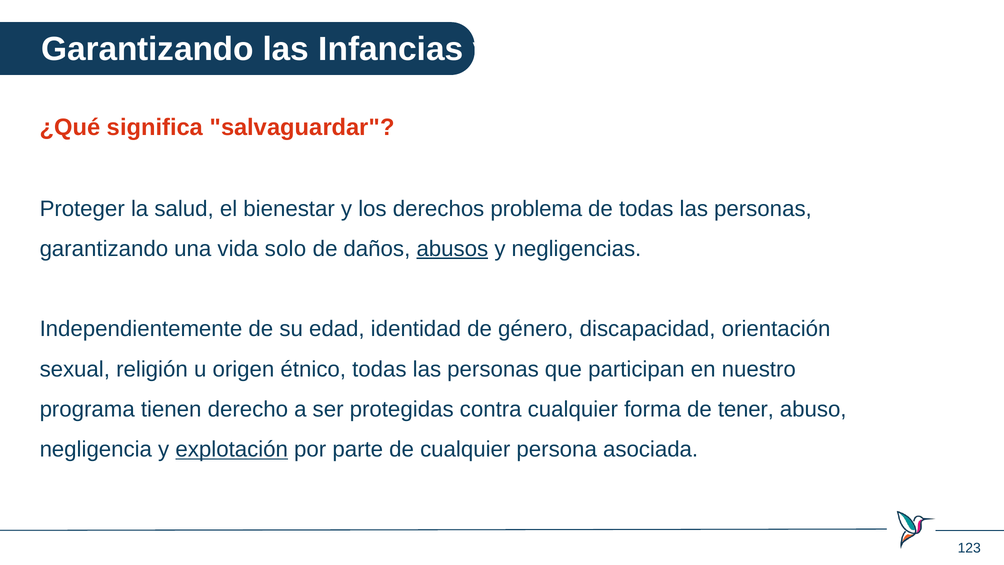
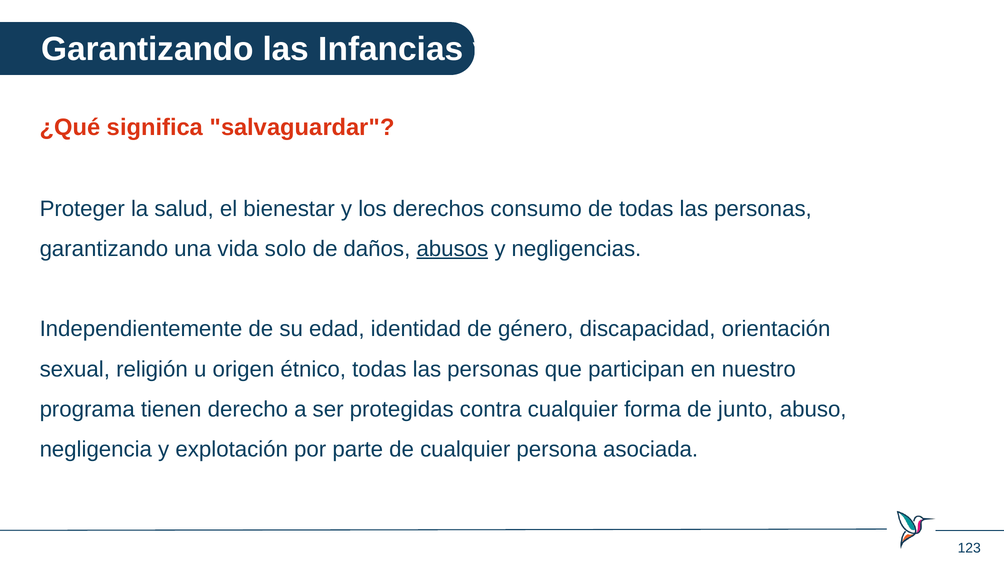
problema: problema -> consumo (536, 209)
tener: tener -> junto (746, 409)
explotación underline: present -> none (232, 449)
